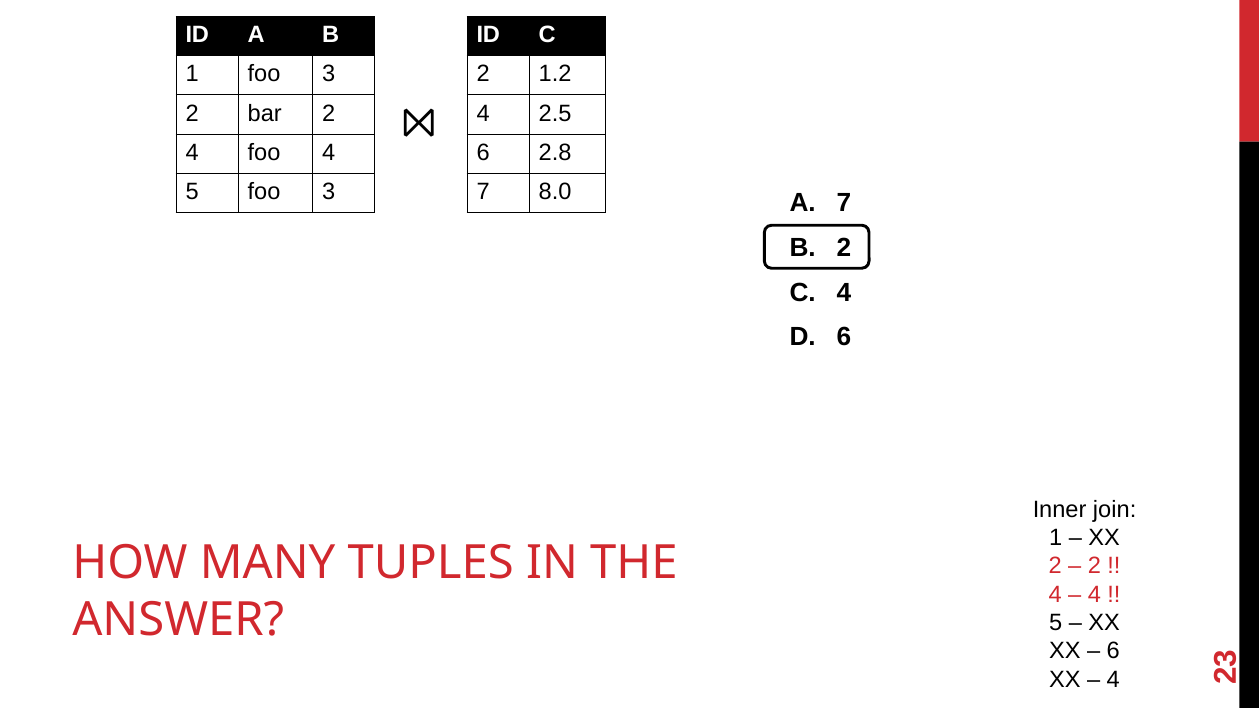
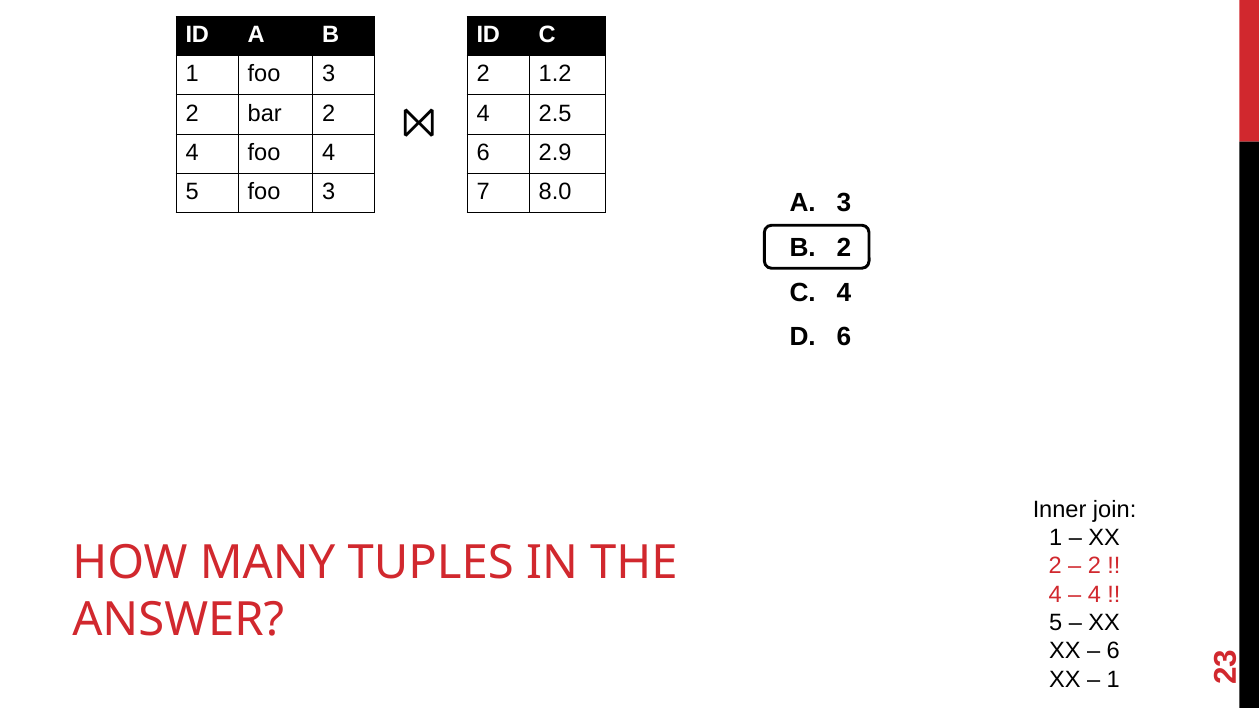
2.8: 2.8 -> 2.9 (555, 152)
A 7: 7 -> 3 (844, 203)
4: 4 -> 1 (1113, 679)
